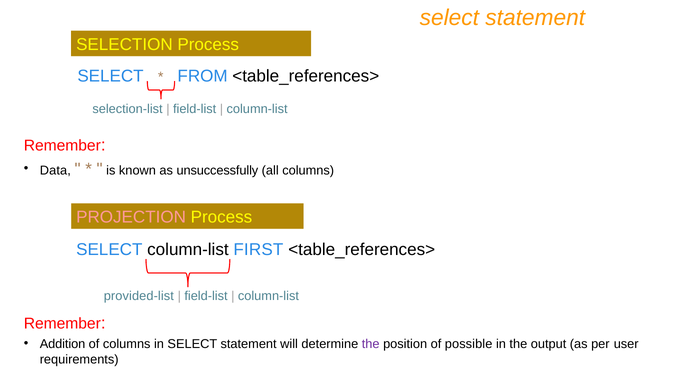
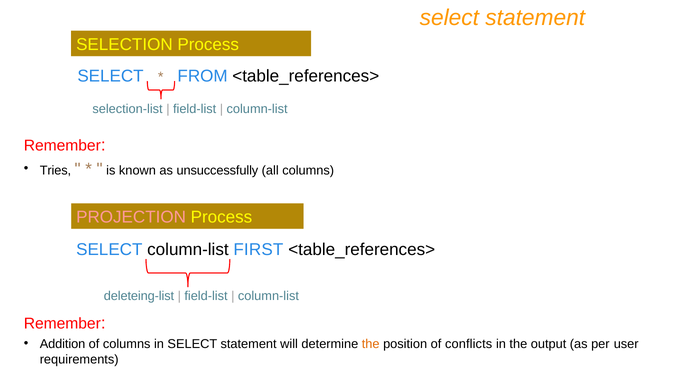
Data: Data -> Tries (55, 170)
provided-list: provided-list -> deleteing-list (139, 296)
the colour: purple -> orange (371, 344)
possible: possible -> conflicts (469, 344)
